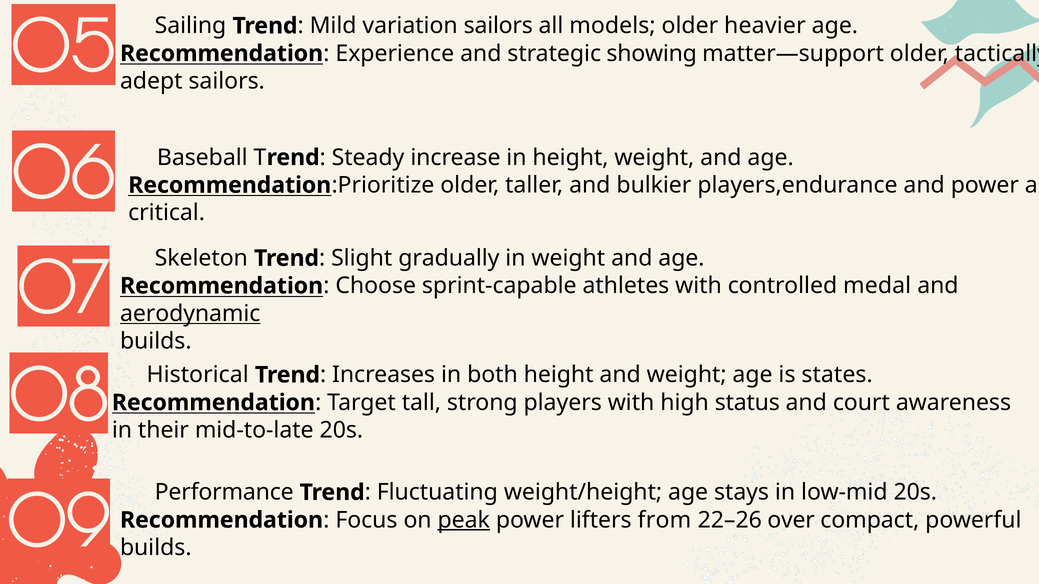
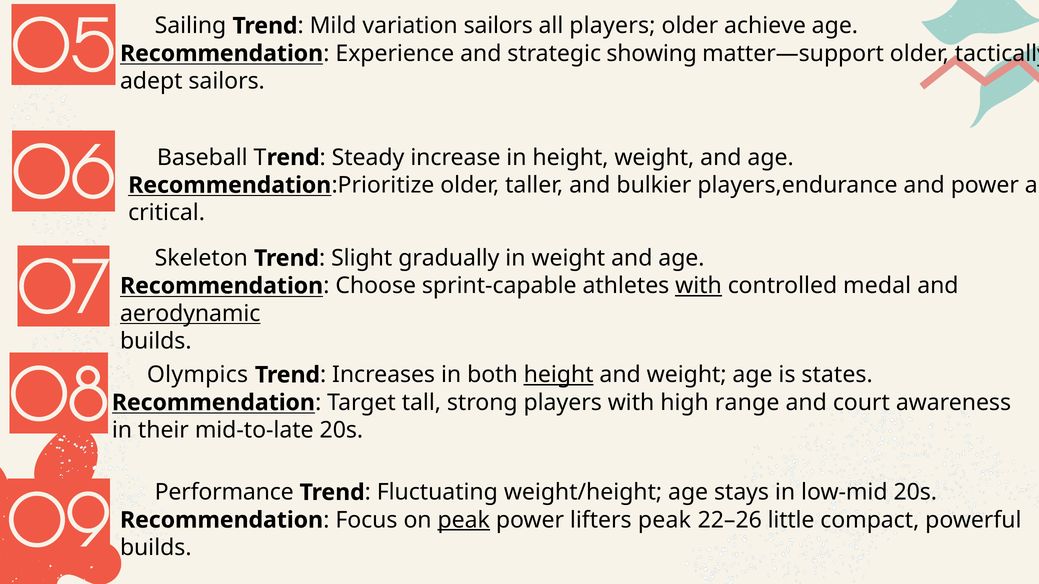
all models: models -> players (612, 26)
heavier: heavier -> achieve (765, 26)
with underline: none -> present (698, 286)
Historical: Historical -> Olympics (198, 375)
height underline: none -> present (559, 375)
status: status -> range (747, 403)
lifters from: from -> peak (664, 520)
over: over -> little (791, 520)
